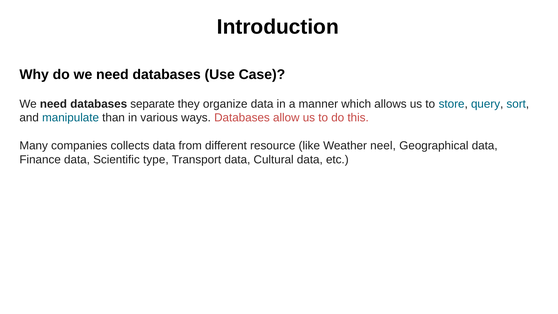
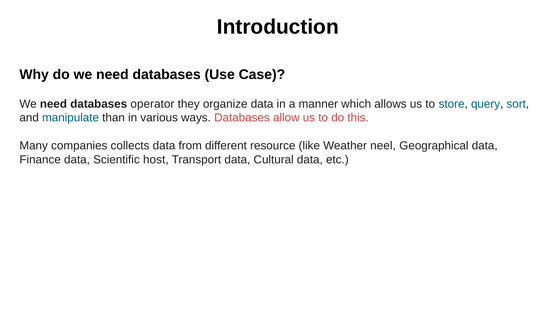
separate: separate -> operator (152, 104)
type: type -> host (156, 160)
